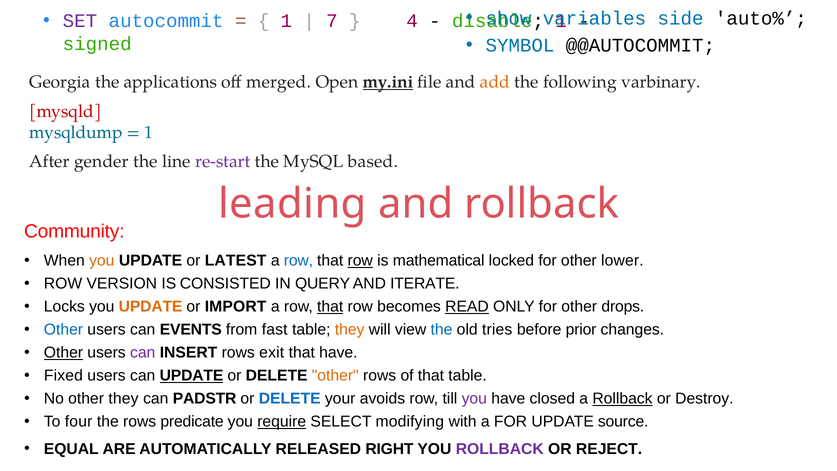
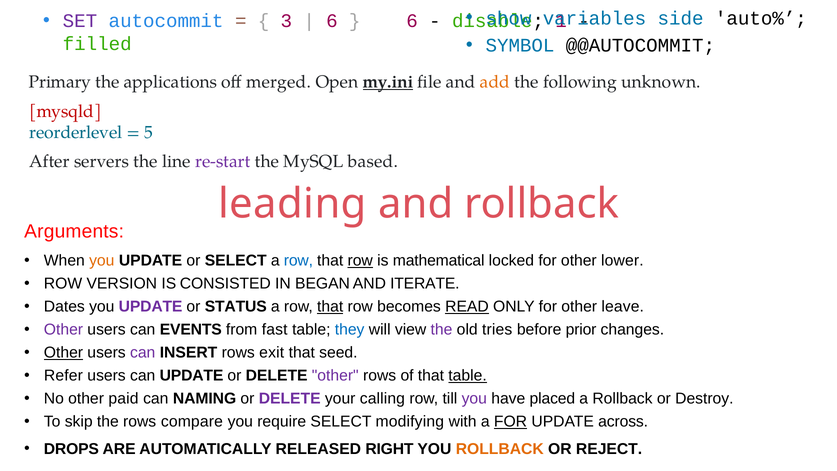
1: 1 -> 3 (286, 21)
7: 7 -> 6 (332, 21)
4: 4 -> 6 (412, 21)
signed: signed -> filled (97, 44)
Georgia: Georgia -> Primary (60, 82)
varbinary: varbinary -> unknown (661, 82)
mysqldump: mysqldump -> reorderlevel (76, 132)
1: 1 -> 5 (149, 132)
gender: gender -> servers (102, 162)
Community: Community -> Arguments (74, 232)
or LATEST: LATEST -> SELECT (236, 261)
QUERY: QUERY -> BEGAN (323, 284)
Locks: Locks -> Dates (64, 307)
UPDATE colour: orange -> purple (151, 307)
IMPORT: IMPORT -> STATUS (236, 307)
drops: drops -> leave (623, 307)
Other colour: blue -> purple (63, 330)
they colour: orange -> blue (350, 330)
the colour: blue -> purple (442, 330)
that have: have -> seed (338, 353)
Fixed: Fixed -> Refer (63, 376)
UPDATE underline: present -> none (192, 376)
other colour: orange -> purple (335, 376)
table underline: none -> present (468, 376)
other they: they -> paid (123, 399)
PADSTR: PADSTR -> NAMING (205, 399)
DELETE colour: blue -> purple (290, 399)
avoids: avoids -> calling (382, 399)
closed: closed -> placed (552, 399)
Rollback underline: present -> none (622, 399)
four: four -> skip (79, 422)
predicate: predicate -> compare (192, 422)
require underline: present -> none (282, 422)
FOR underline: none -> present (511, 422)
source: source -> across (623, 422)
EQUAL: EQUAL -> DROPS (71, 449)
ROLLBACK colour: purple -> orange (500, 449)
